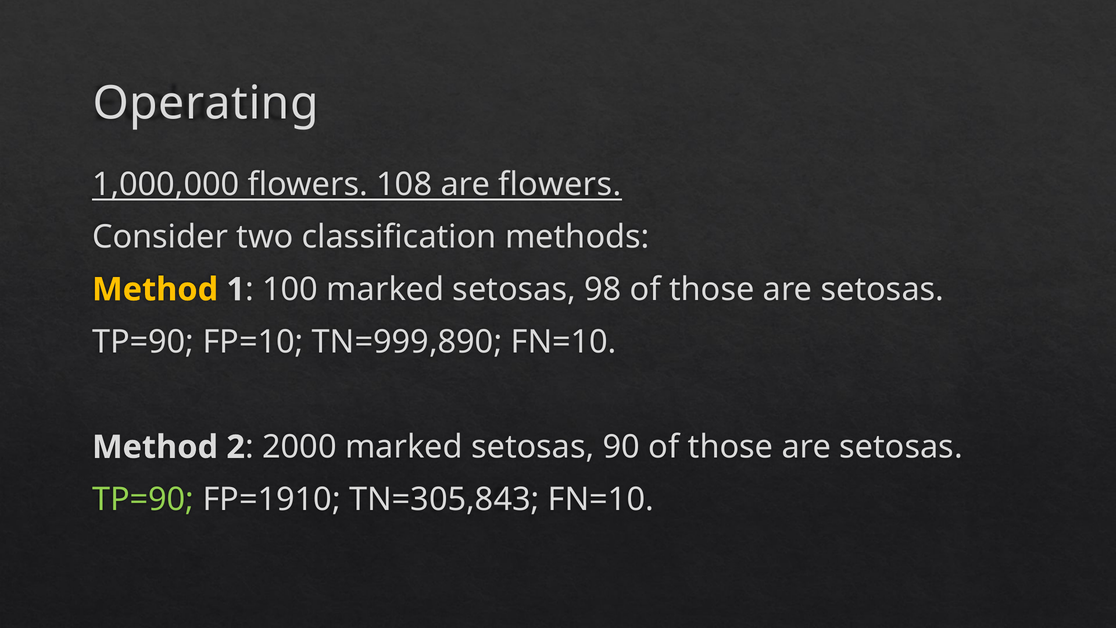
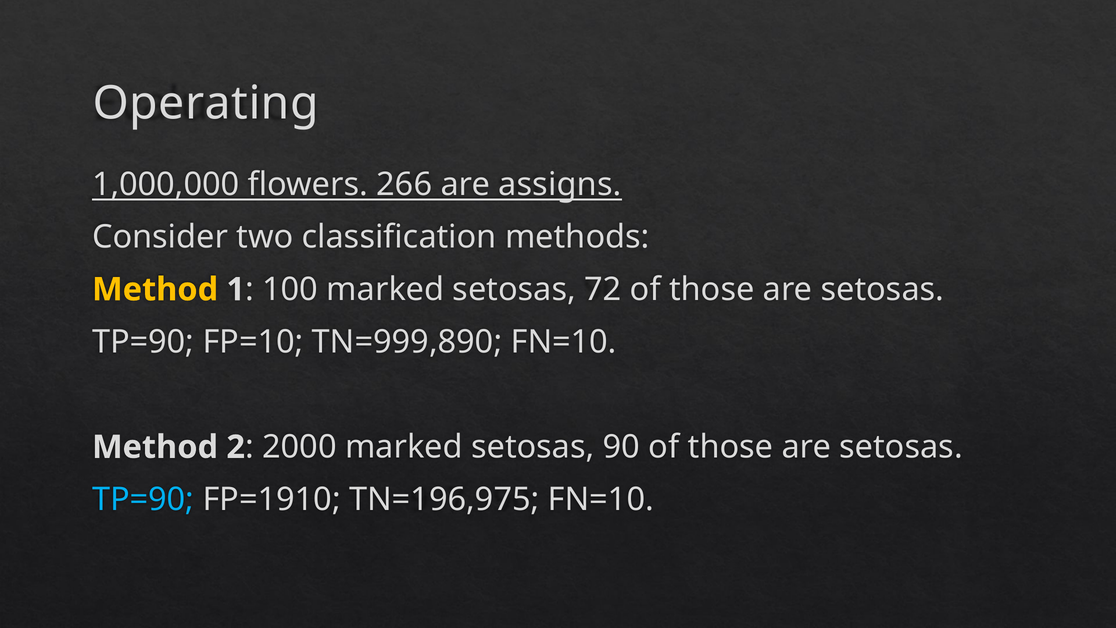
108: 108 -> 266 (404, 184)
are flowers: flowers -> assigns (560, 184)
98: 98 -> 72 (603, 289)
TP=90 colour: light green -> light blue (143, 499)
TN=305,843: TN=305,843 -> TN=196,975 (444, 499)
